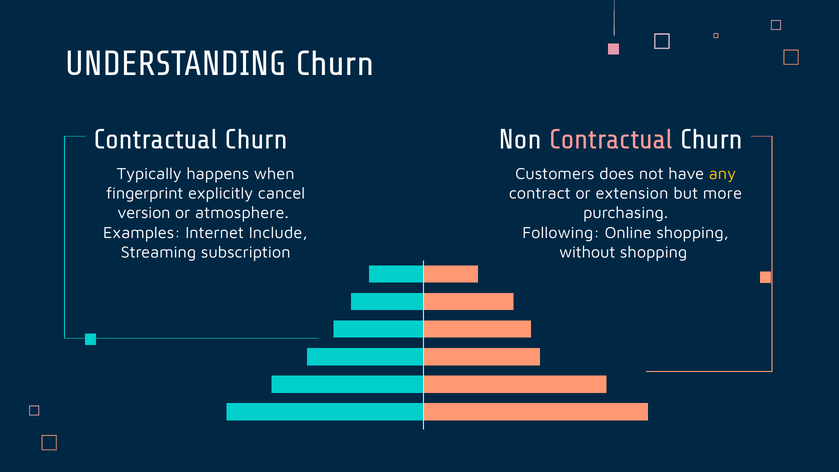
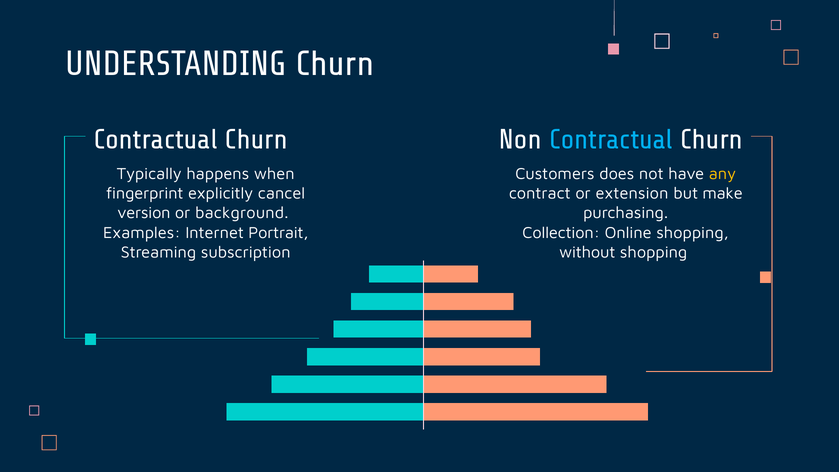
Contractual colour: pink -> light blue (611, 140)
more: more -> make (723, 193)
atmosphere: atmosphere -> background (242, 213)
Include: Include -> Portrait (278, 233)
Following: Following -> Collection (561, 233)
